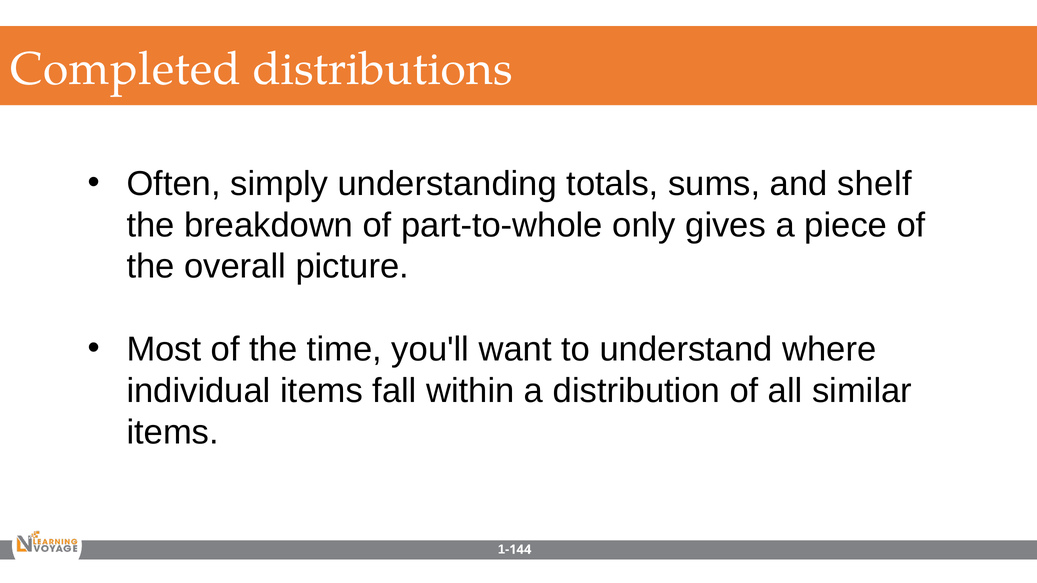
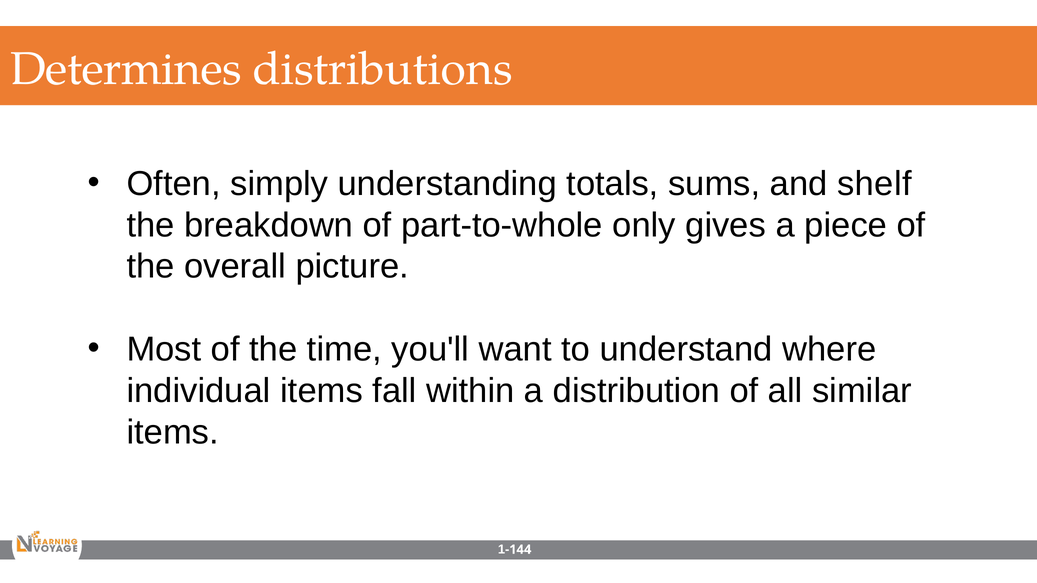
Completed: Completed -> Determines (126, 69)
